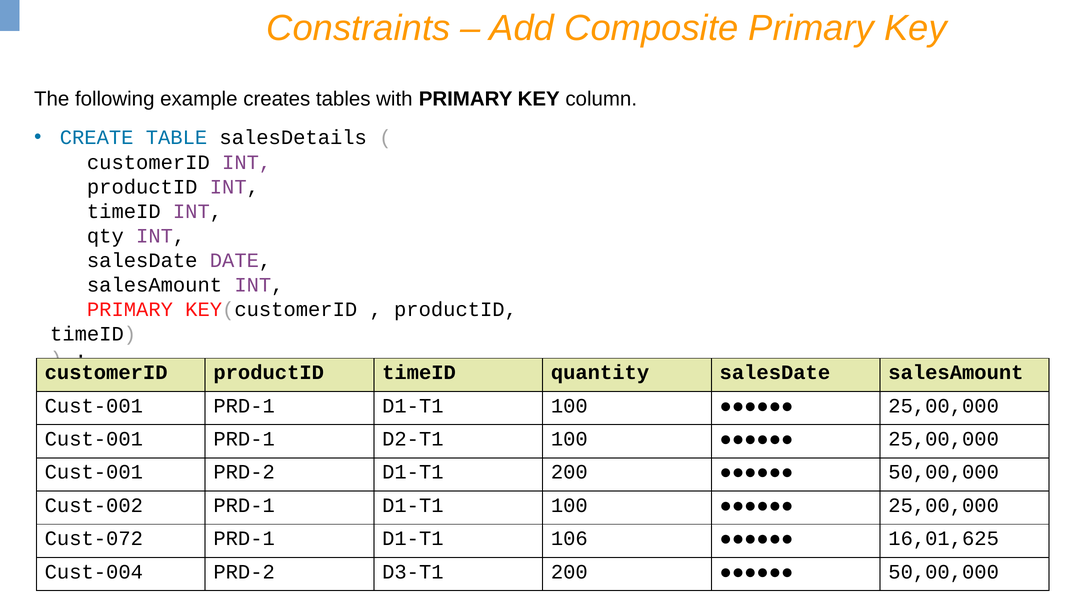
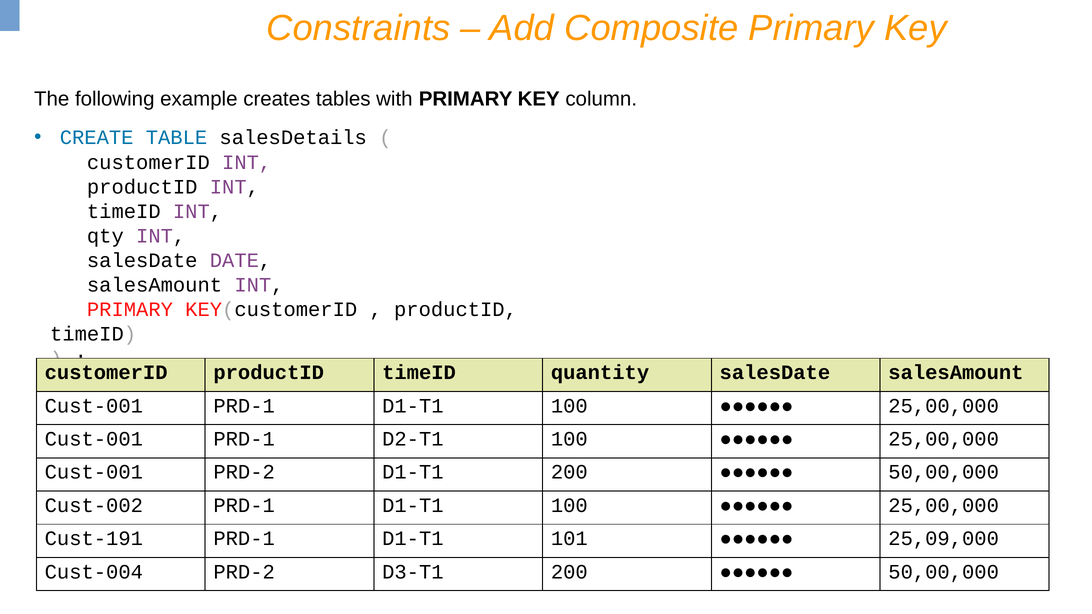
Cust-072: Cust-072 -> Cust-191 (94, 539)
106: 106 -> 101 (569, 539)
16,01,625: 16,01,625 -> 25,09,000 (944, 539)
